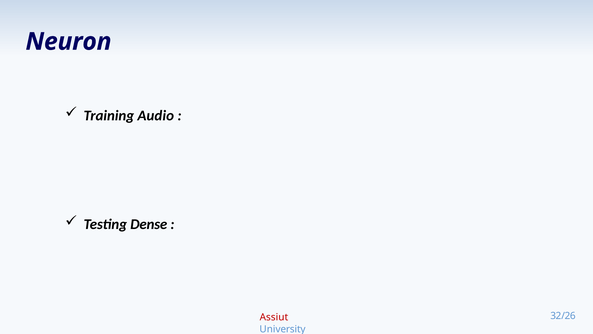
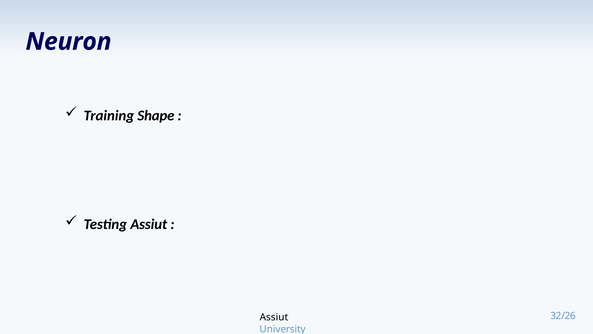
Audio: Audio -> Shape (156, 116)
Testing Dense: Dense -> Assiut (149, 224)
Assiut colour: red -> black (274, 317)
